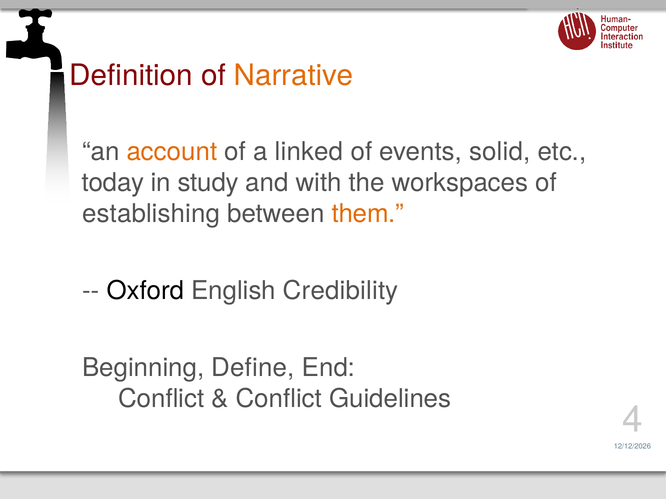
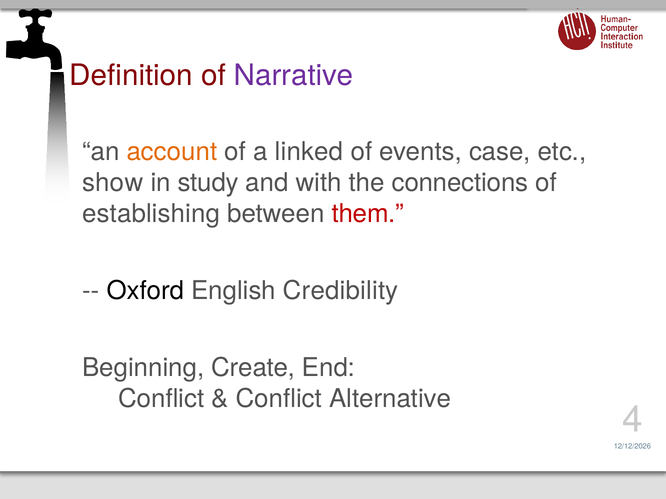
Narrative colour: orange -> purple (294, 76)
solid: solid -> case (500, 152)
today: today -> show (113, 183)
workspaces: workspaces -> connections (460, 183)
them colour: orange -> red (368, 214)
Define: Define -> Create (253, 368)
Guidelines: Guidelines -> Alternative (390, 399)
